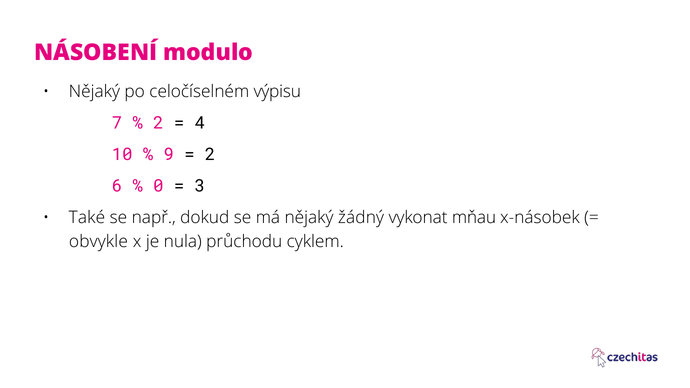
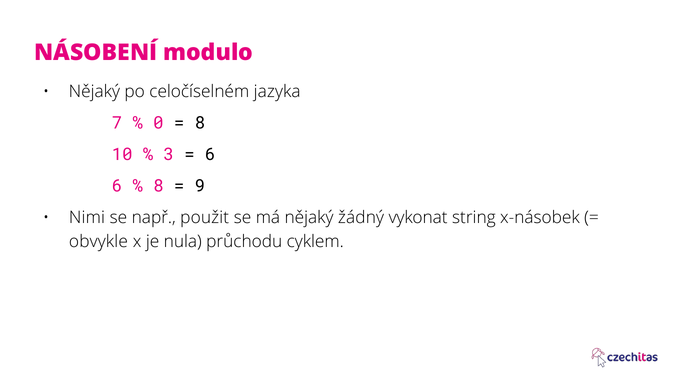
výpisu: výpisu -> jazyka (277, 92)
2: 2 -> 0 (158, 123)
4: 4 -> 8 (200, 123)
9: 9 -> 3 (169, 155)
2: 2 -> 6 (210, 155)
0: 0 -> 8 (158, 186)
3: 3 -> 9 (200, 186)
Také: Také -> Nimi (87, 218)
dokud: dokud -> použit (205, 218)
mňau: mňau -> string (474, 218)
